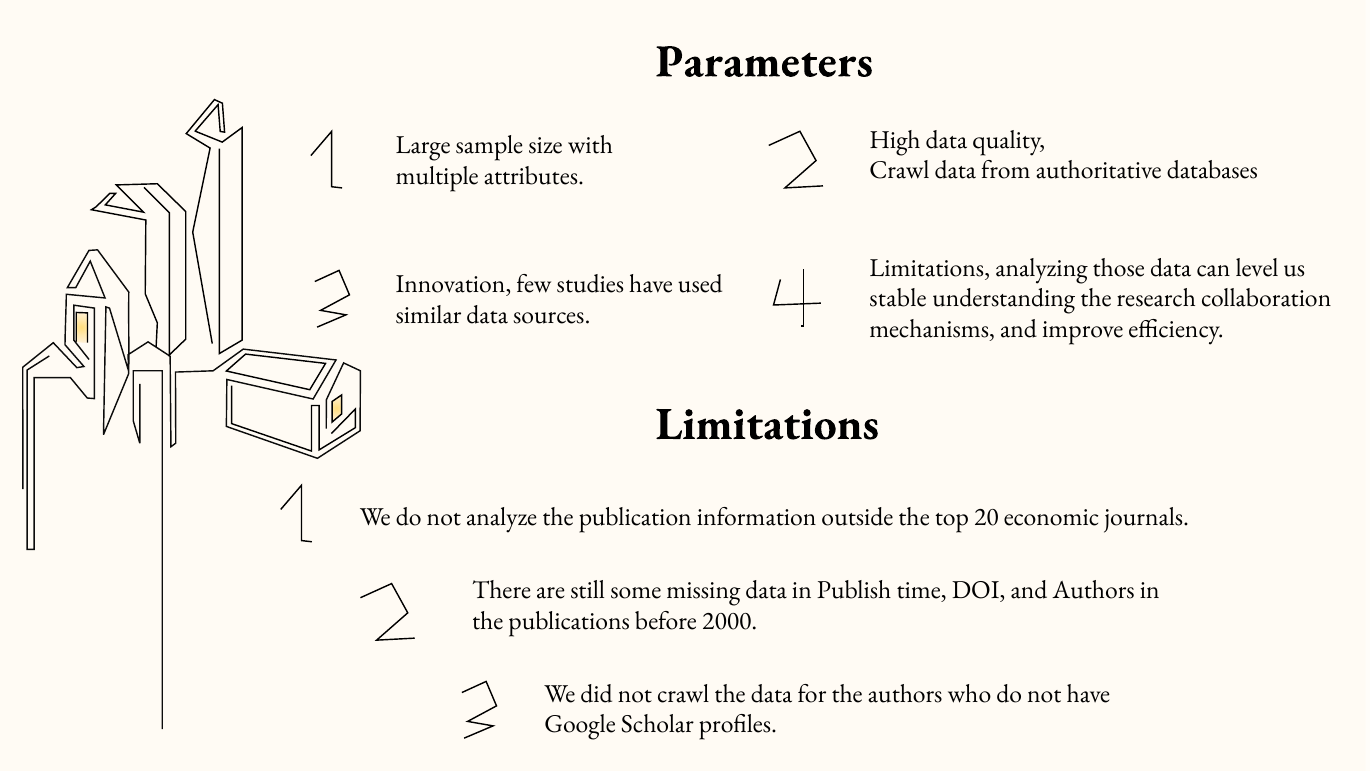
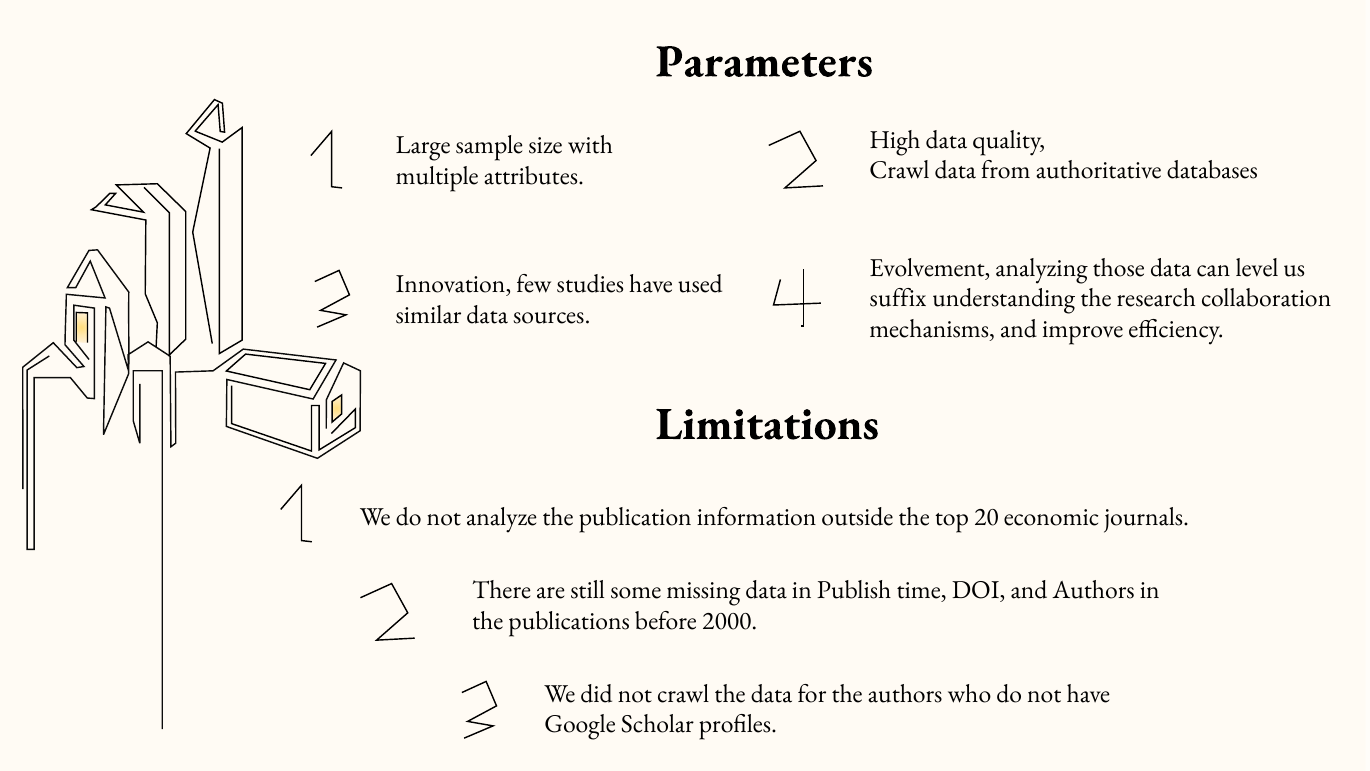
Limitations: Limitations -> Evolvement (930, 268)
stable: stable -> suffix (898, 298)
